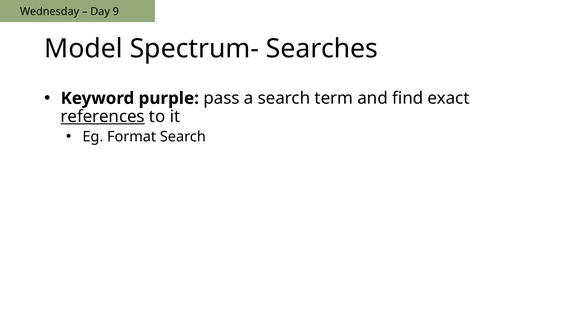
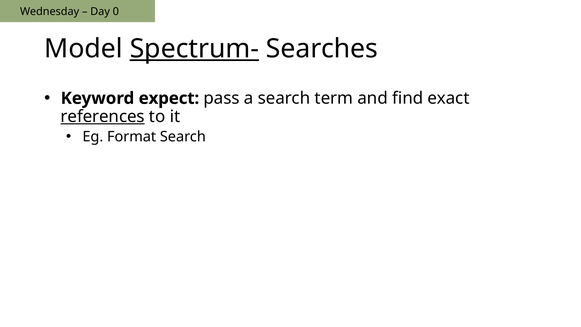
9: 9 -> 0 (116, 11)
Spectrum- underline: none -> present (194, 49)
purple: purple -> expect (169, 98)
